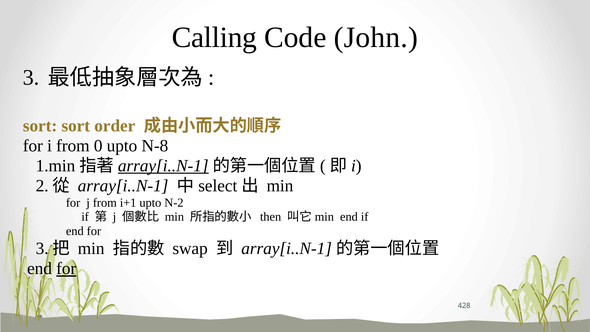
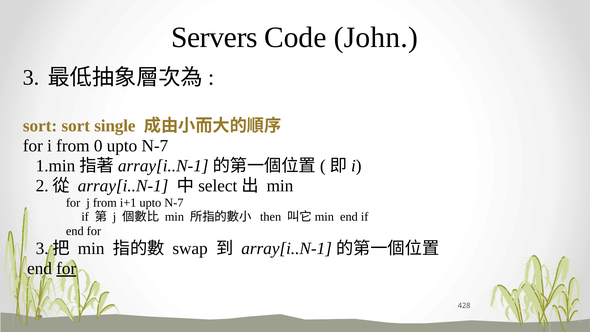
Calling: Calling -> Servers (214, 37)
order: order -> single (115, 126)
0 upto N-8: N-8 -> N-7 (155, 146)
array[i..N-1 underline: present -> none (163, 166)
i+1 upto N-2: N-2 -> N-7 (174, 203)
